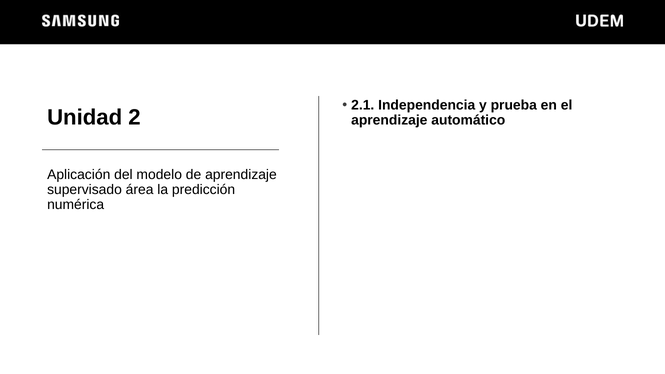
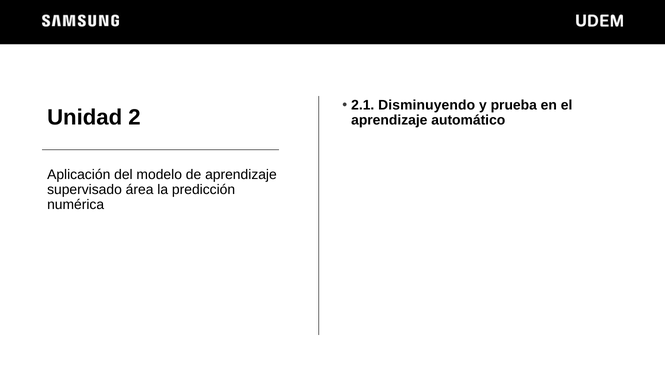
Independencia: Independencia -> Disminuyendo (427, 105)
